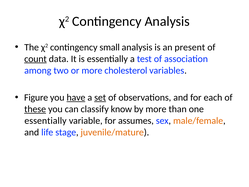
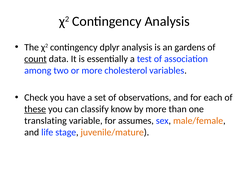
small: small -> dplyr (110, 47)
present: present -> gardens (190, 47)
Figure: Figure -> Check (36, 97)
have underline: present -> none (76, 97)
set underline: present -> none (100, 97)
essentially: essentially -> translating (46, 121)
